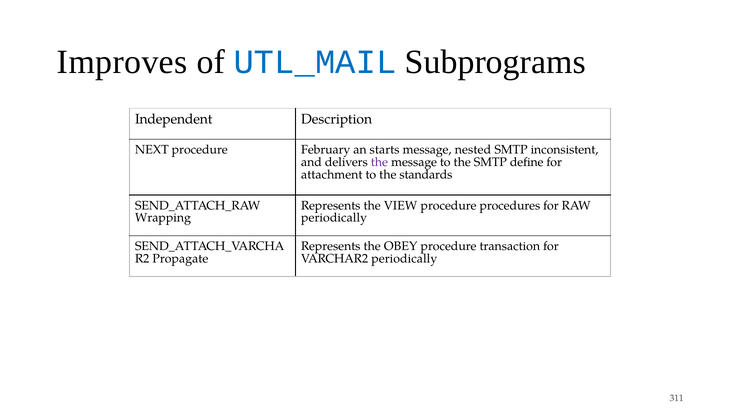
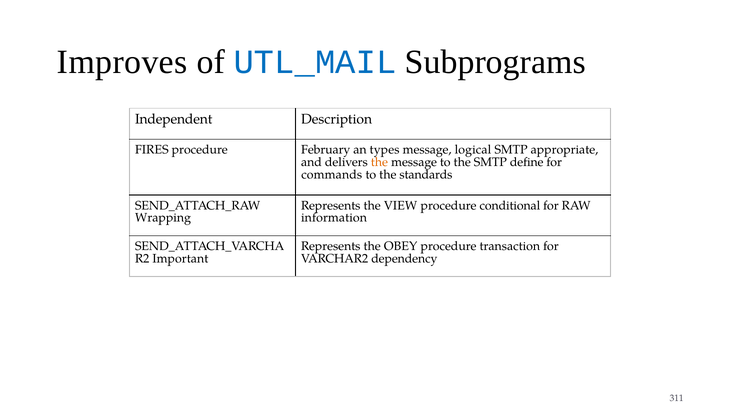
NEXT: NEXT -> FIRES (152, 150)
starts: starts -> types (385, 150)
nested: nested -> logical (473, 150)
inconsistent: inconsistent -> appropriate (564, 150)
the colour: purple -> orange (379, 162)
attachment: attachment -> commands (332, 174)
procedures: procedures -> conditional (510, 205)
periodically: periodically -> information (334, 218)
Propagate: Propagate -> Important (180, 258)
VARCHAR2 periodically: periodically -> dependency (404, 258)
